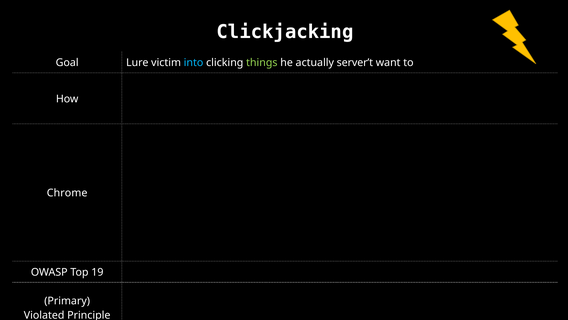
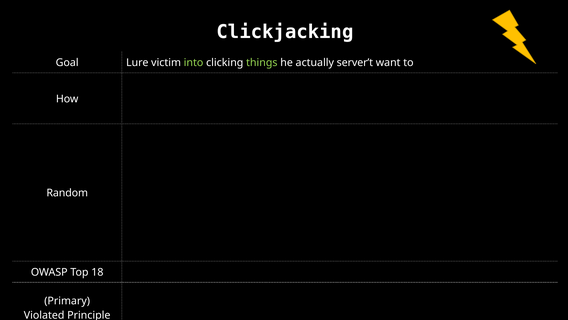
into colour: light blue -> light green (194, 63)
Chrome: Chrome -> Random (67, 193)
19: 19 -> 18 (97, 272)
